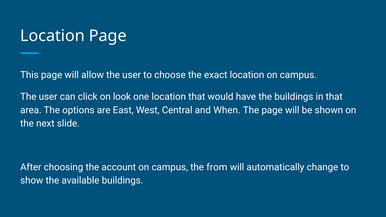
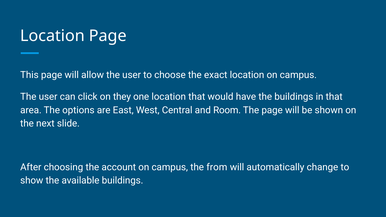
look: look -> they (122, 97)
When: When -> Room (227, 110)
